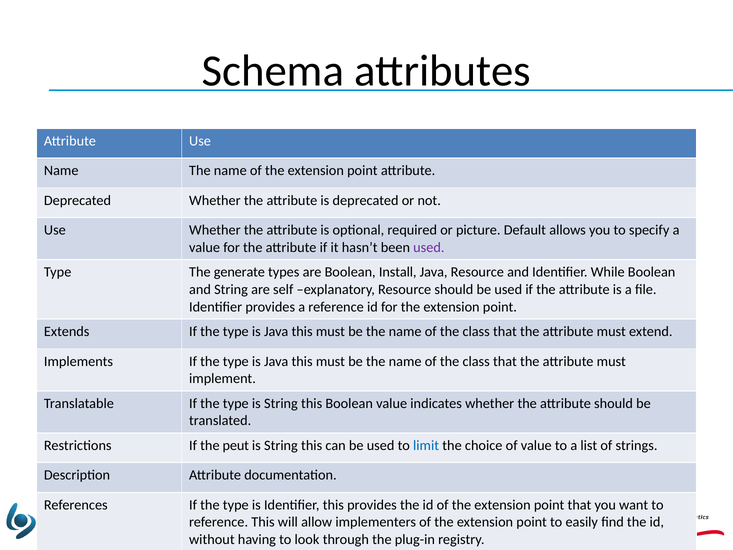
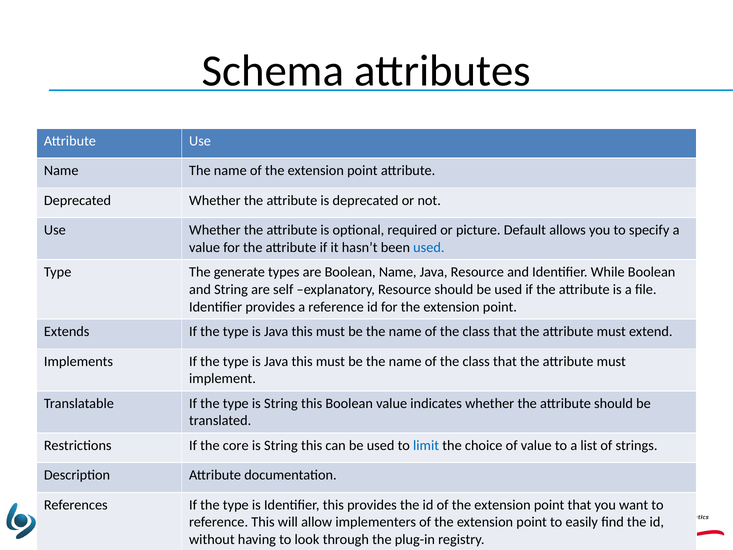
used colour: purple -> blue (429, 247)
Boolean Install: Install -> Name (398, 272)
peut: peut -> core (236, 445)
